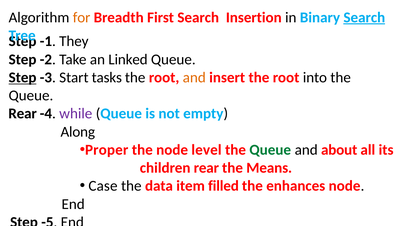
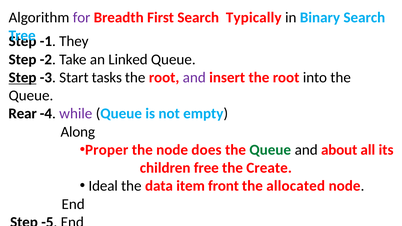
for colour: orange -> purple (82, 17)
Insertion: Insertion -> Typically (254, 17)
Search underline: present -> none (364, 17)
and colour: orange -> purple (194, 78)
level: level -> does (206, 150)
children rear: rear -> free (206, 168)
Means: Means -> Create (269, 168)
Case: Case -> Ideal (103, 186)
filled: filled -> front (224, 186)
enhances: enhances -> allocated (296, 186)
